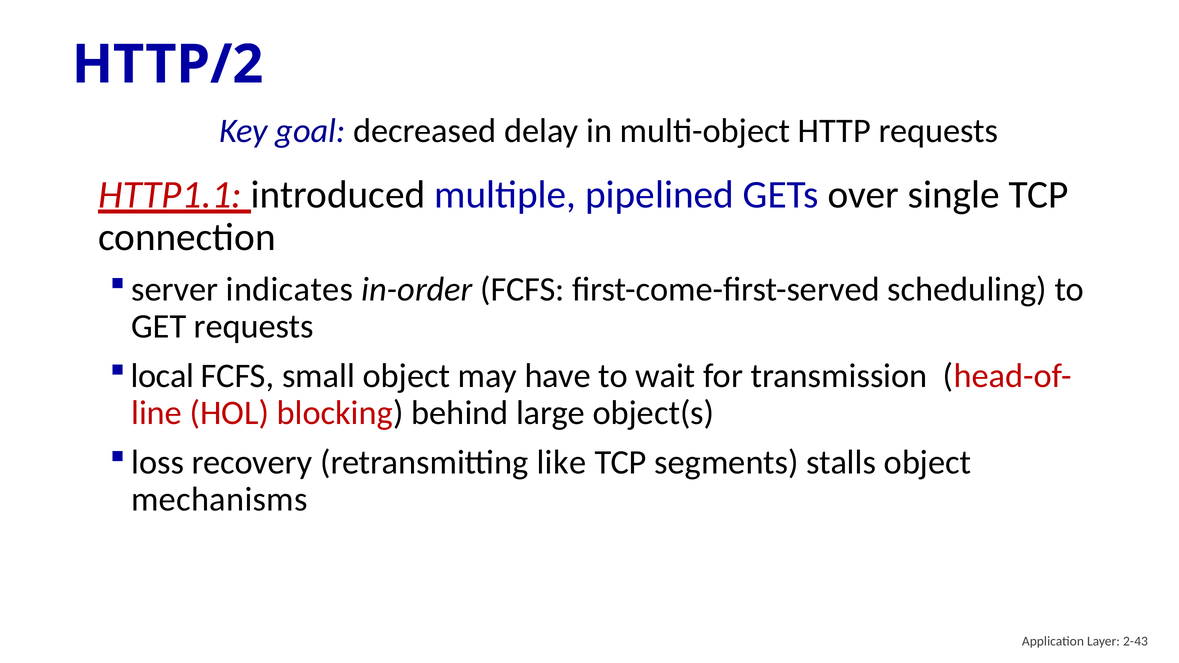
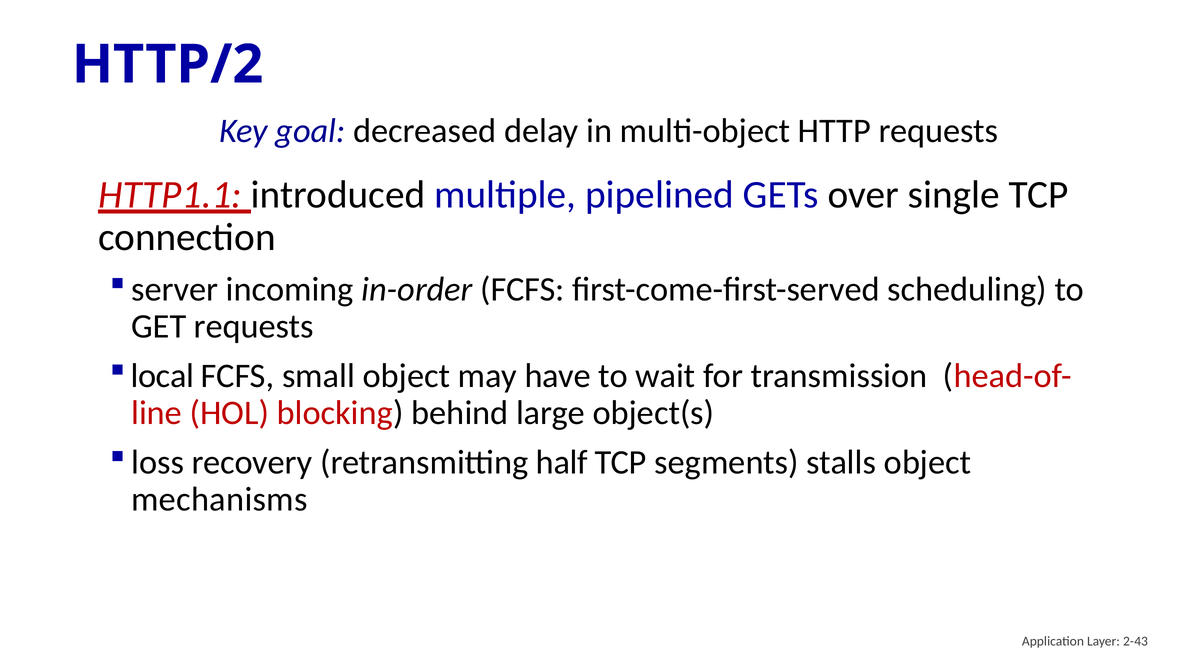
indicates: indicates -> incoming (290, 289)
like: like -> half (562, 463)
